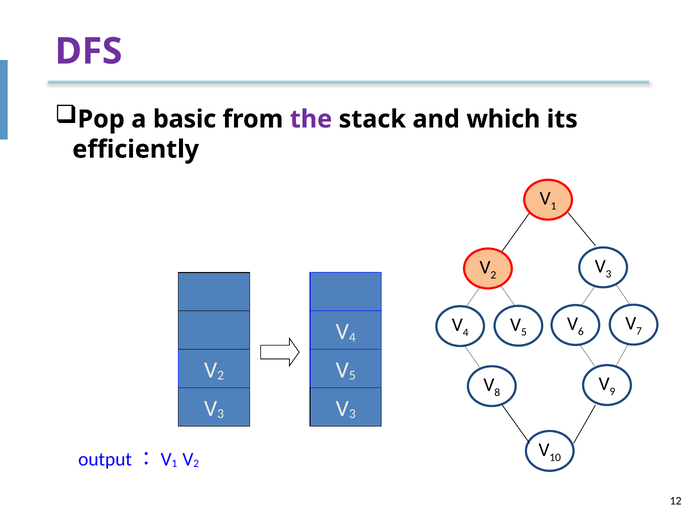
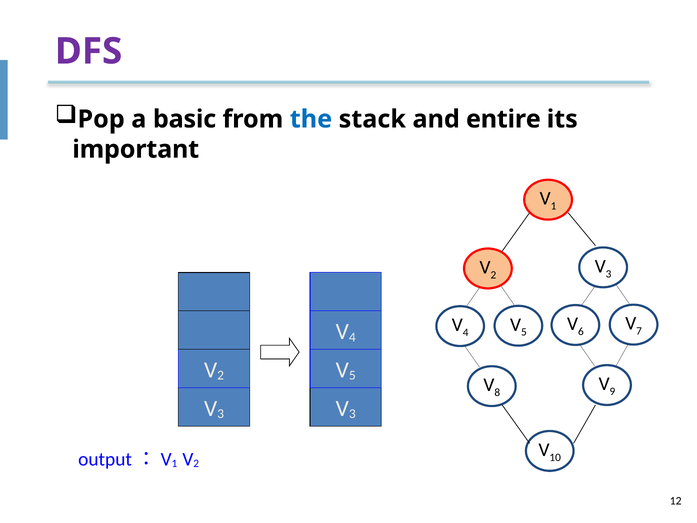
the colour: purple -> blue (311, 119)
which: which -> entire (503, 119)
efficiently: efficiently -> important (136, 149)
